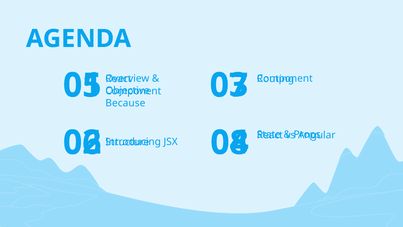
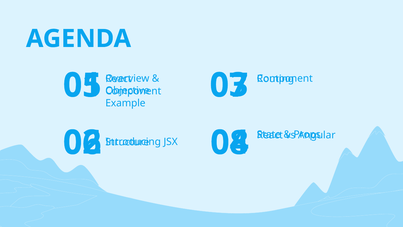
Because: Because -> Example (125, 103)
